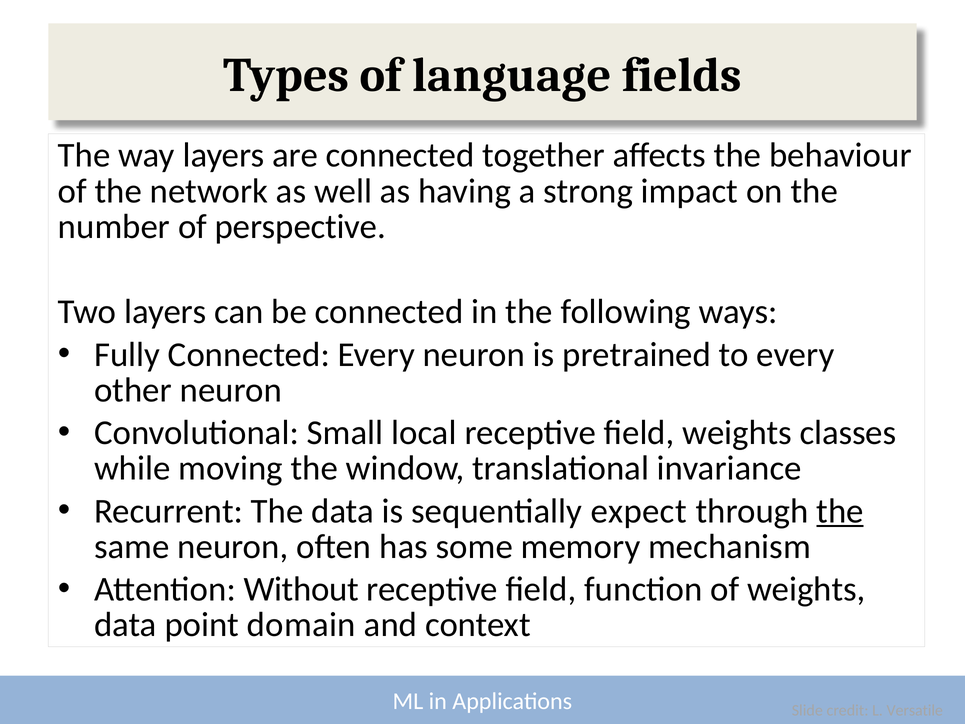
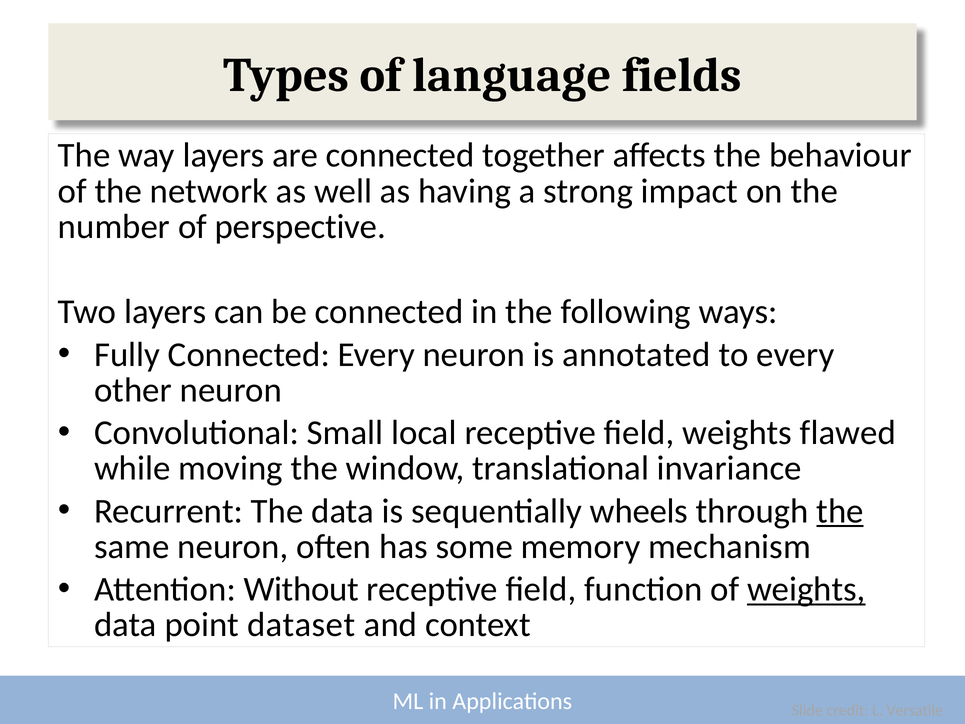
pretrained: pretrained -> annotated (637, 354)
classes: classes -> flawed (848, 433)
expect: expect -> wheels (639, 511)
weights underline: none -> present (806, 589)
domain: domain -> dataset (301, 625)
